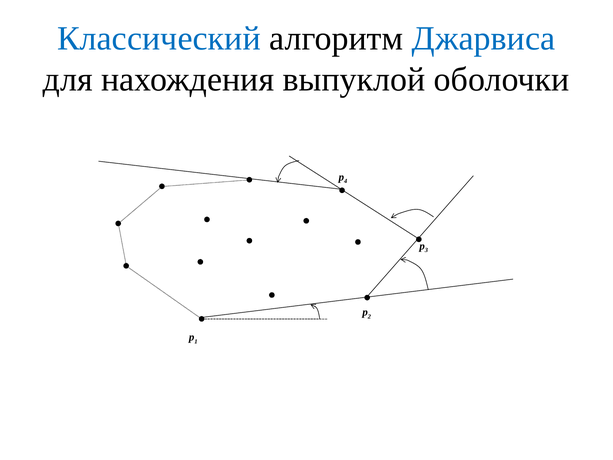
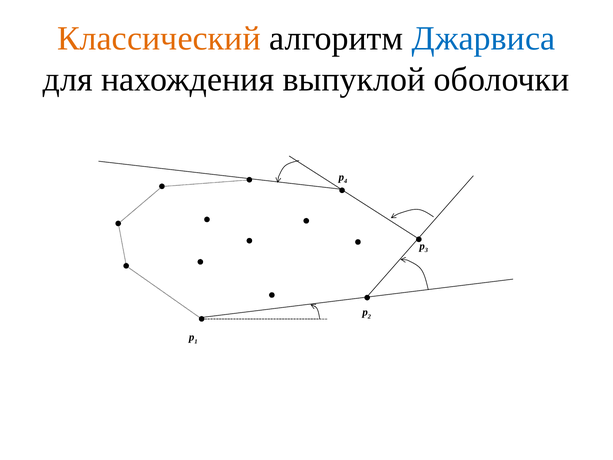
Классический colour: blue -> orange (159, 39)
